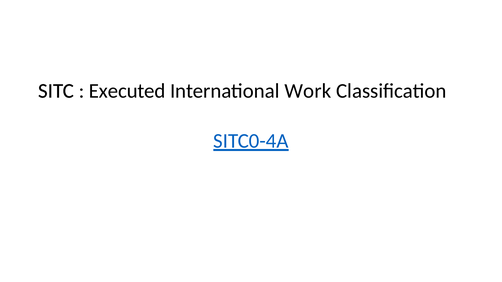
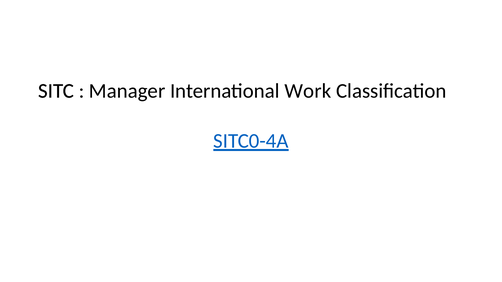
Executed: Executed -> Manager (127, 91)
